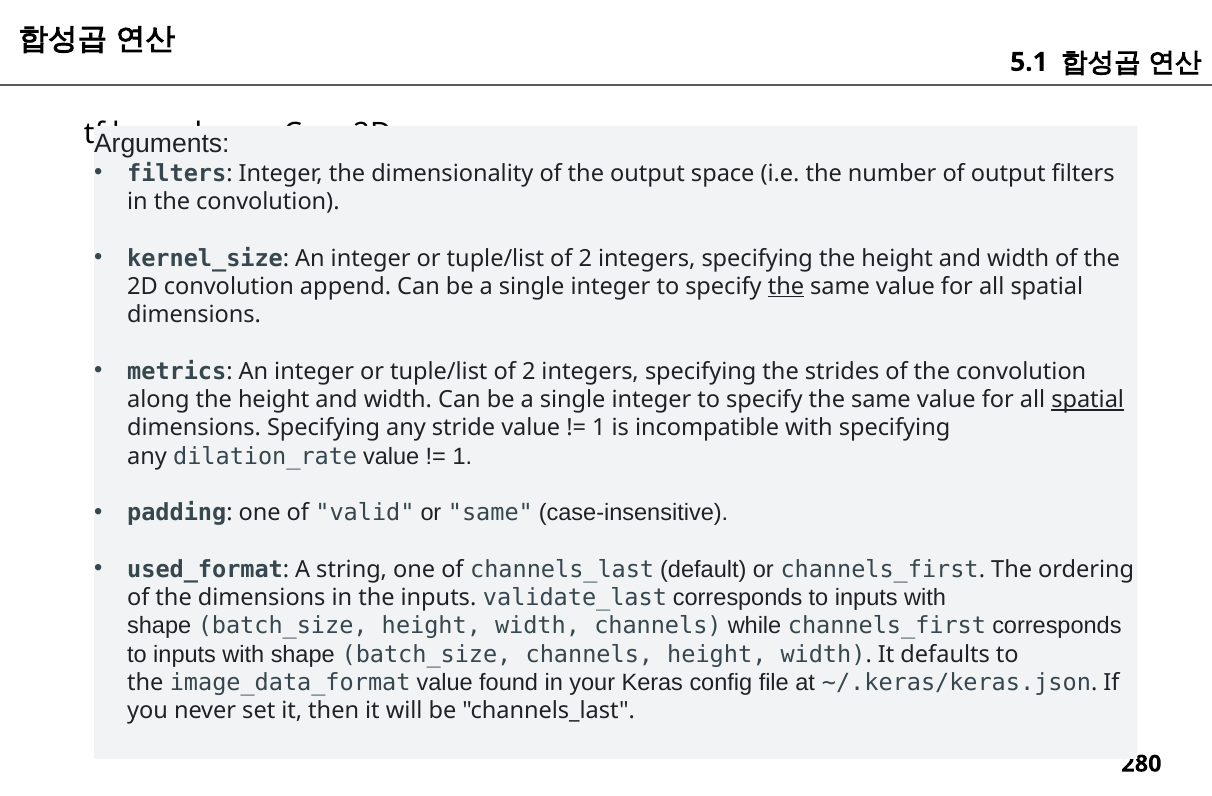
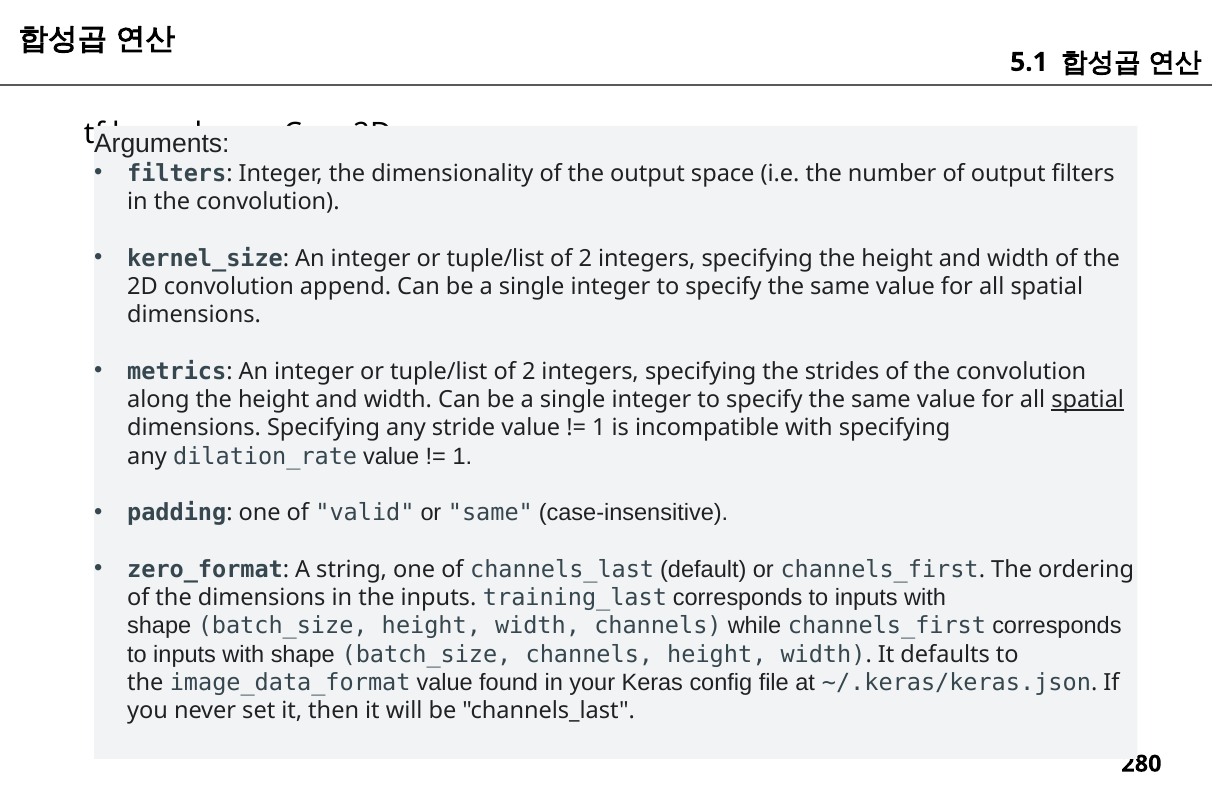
the underline: present -> none (786, 287)
used_format: used_format -> zero_format (205, 570)
validate_last: validate_last -> training_last (575, 598)
